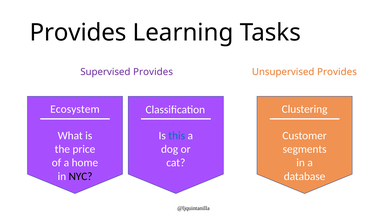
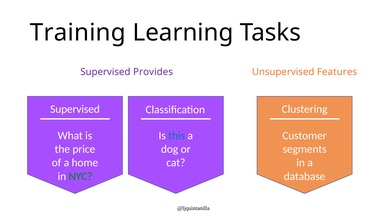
Provides: Provides -> Training (78, 32)
Unsupervised Provides: Provides -> Features (337, 72)
Ecosystem: Ecosystem -> Supervised (75, 109)
NYC colour: black -> green (81, 176)
